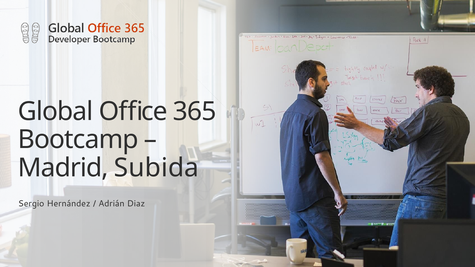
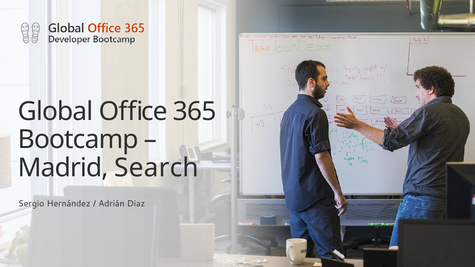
Subida: Subida -> Search (156, 168)
